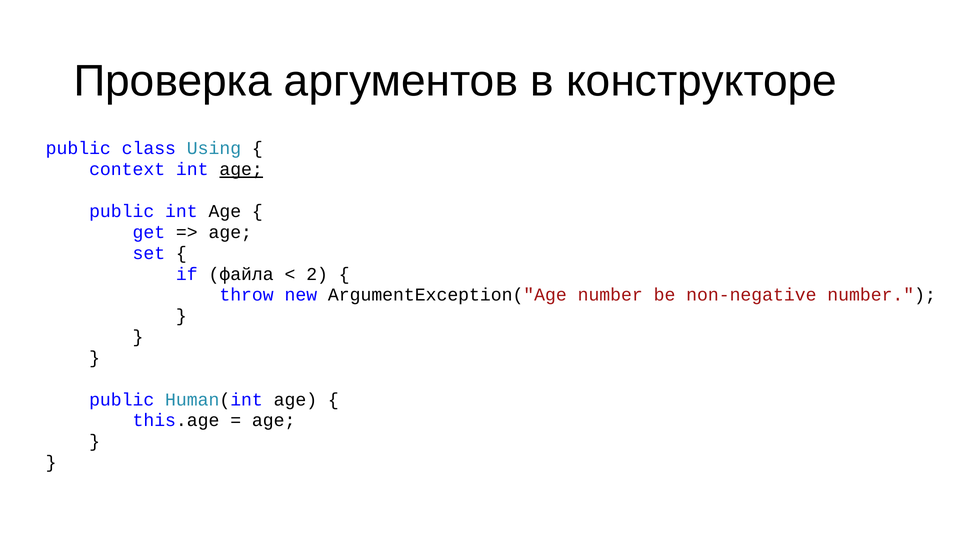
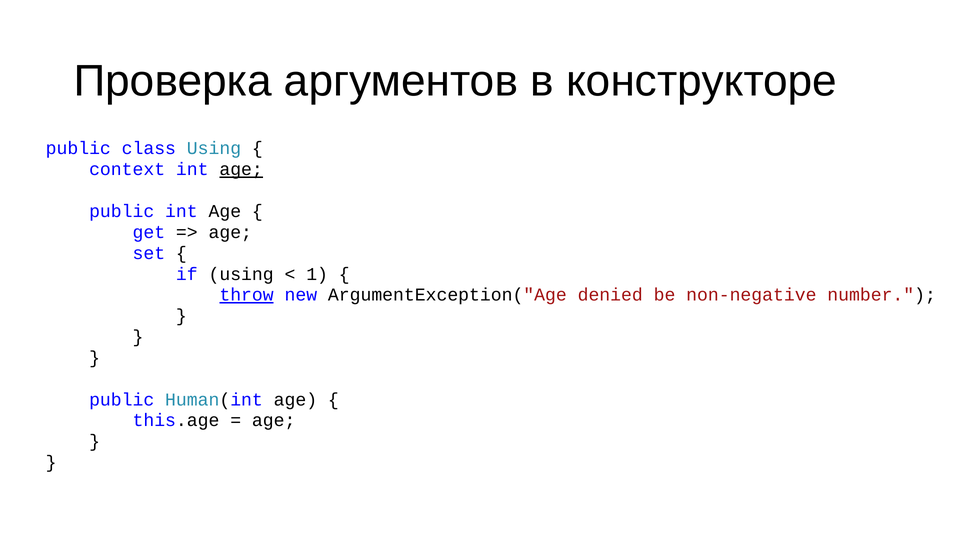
if файла: файла -> using (241, 274)
2: 2 -> 1 (317, 274)
throw underline: none -> present (247, 295)
ArgumentException("Age number: number -> denied (610, 295)
